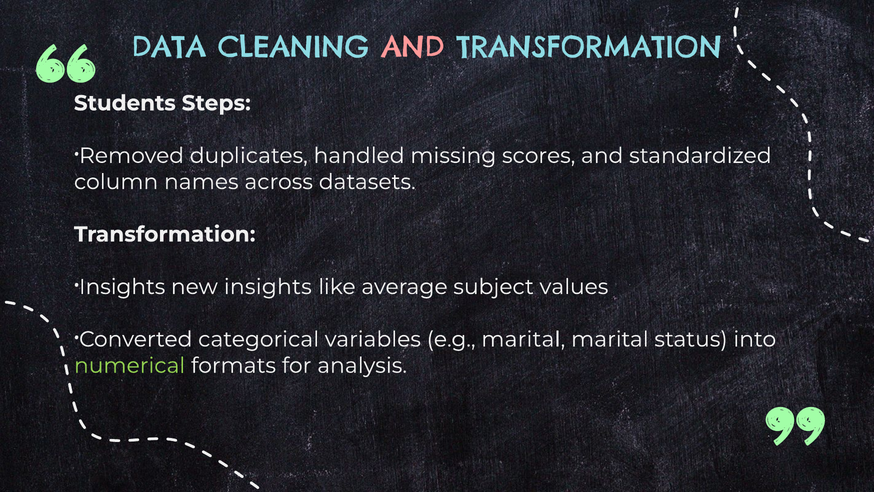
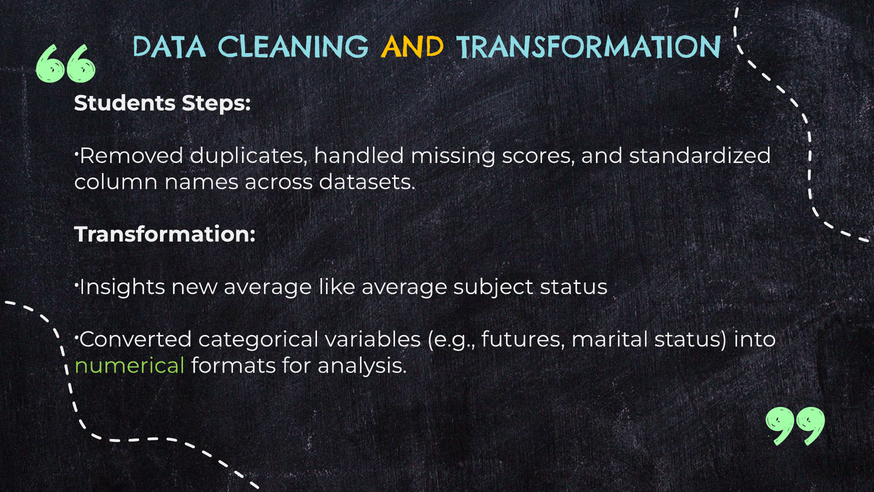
AND colour: pink -> yellow (413, 48)
new insights: insights -> average (268, 287)
subject values: values -> status (574, 287)
e.g marital: marital -> futures (523, 339)
